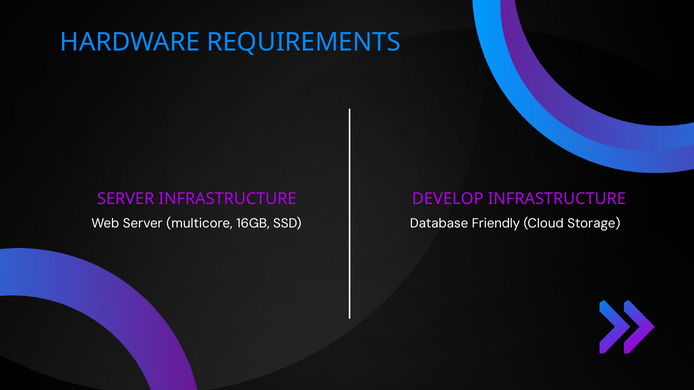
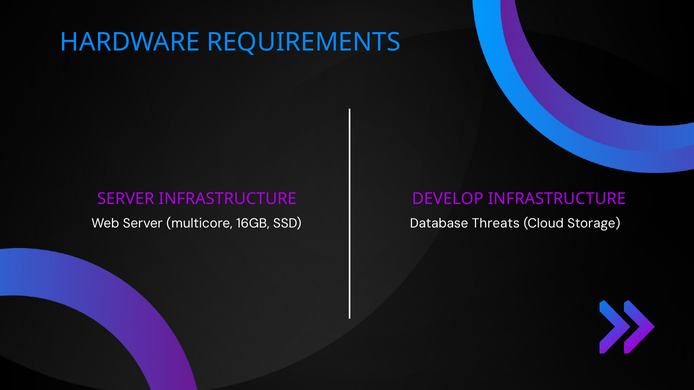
Friendly: Friendly -> Threats (496, 224)
